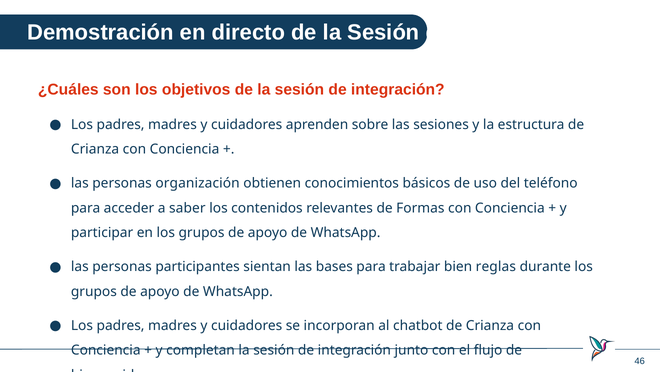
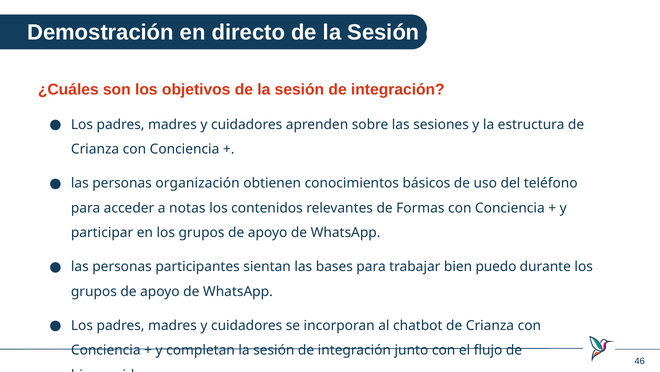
saber: saber -> notas (187, 208)
reglas: reglas -> puedo (496, 266)
